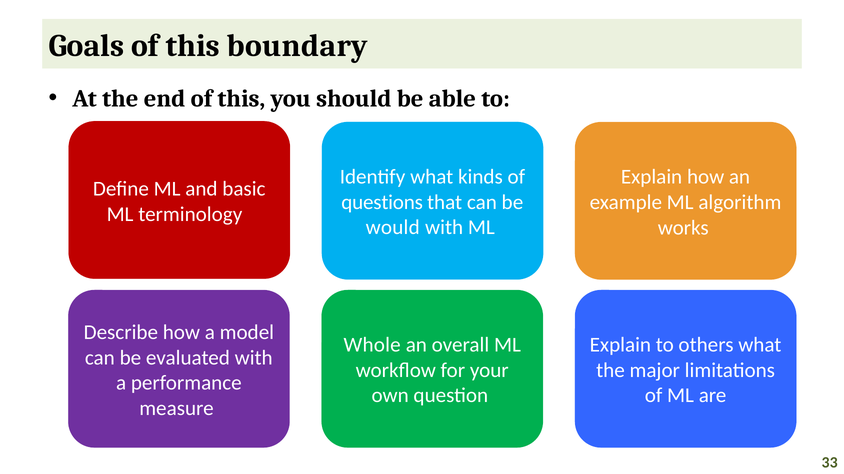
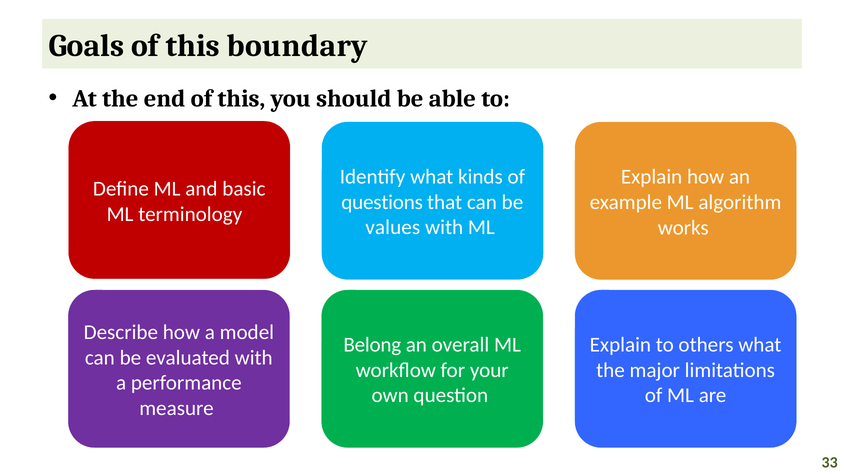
would: would -> values (393, 228)
Whole: Whole -> Belong (372, 345)
